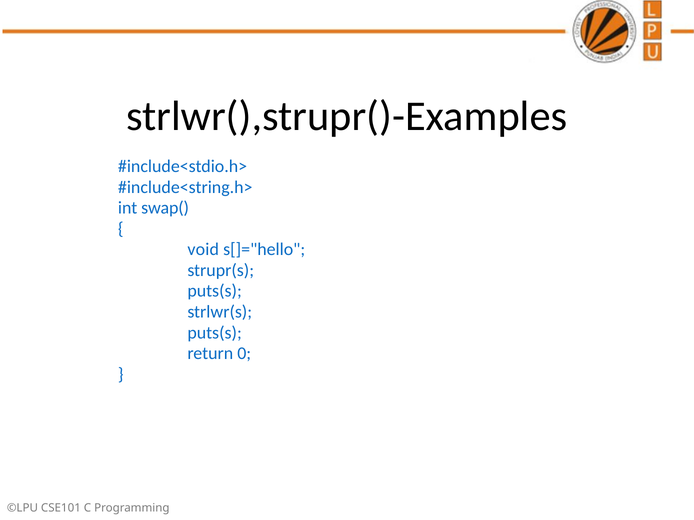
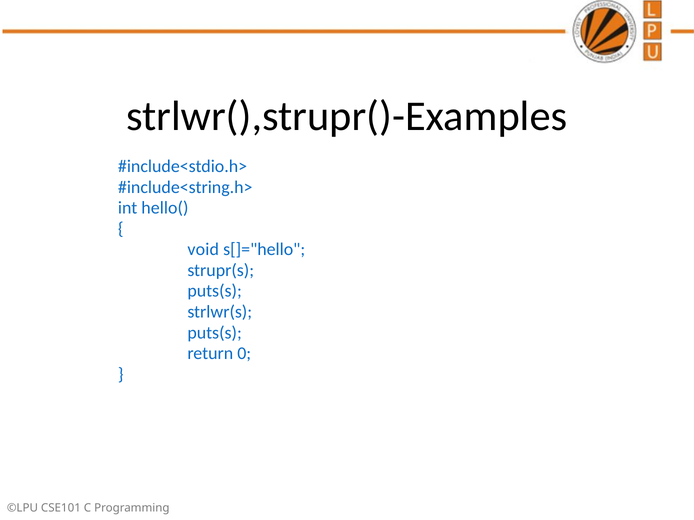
swap(: swap( -> hello( (165, 208)
